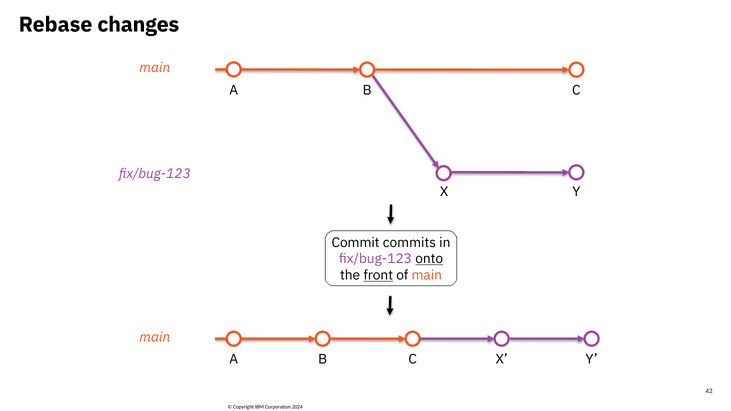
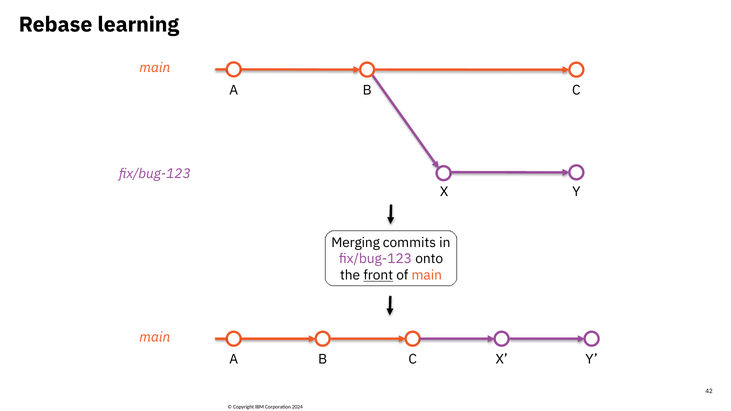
changes: changes -> learning (138, 25)
Commit: Commit -> Merging (356, 243)
onto underline: present -> none (429, 259)
